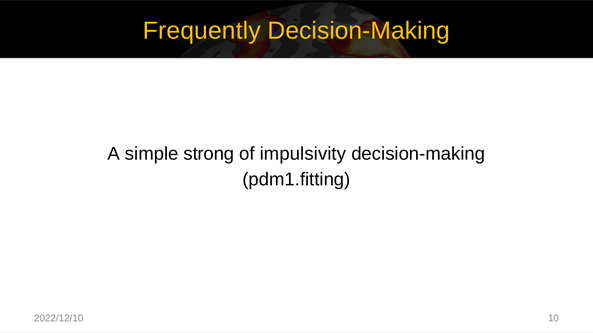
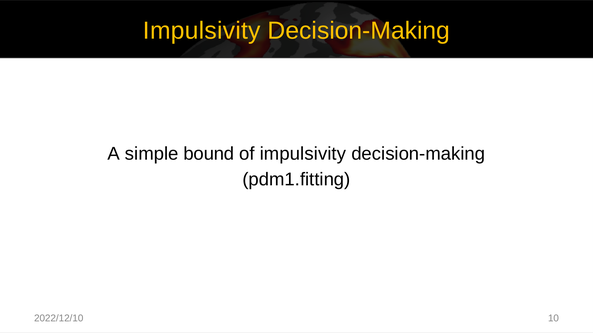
Frequently: Frequently -> Impulsivity (202, 31)
strong: strong -> bound (209, 154)
